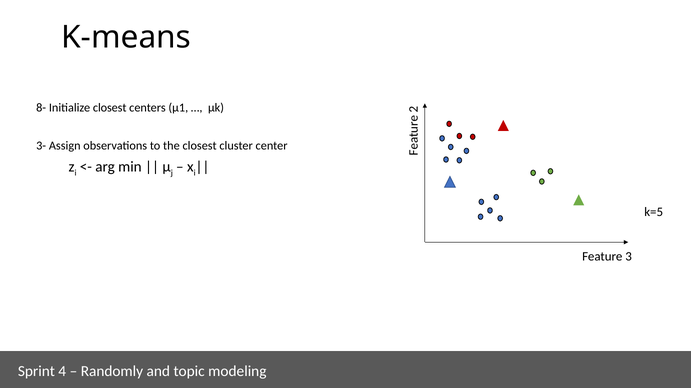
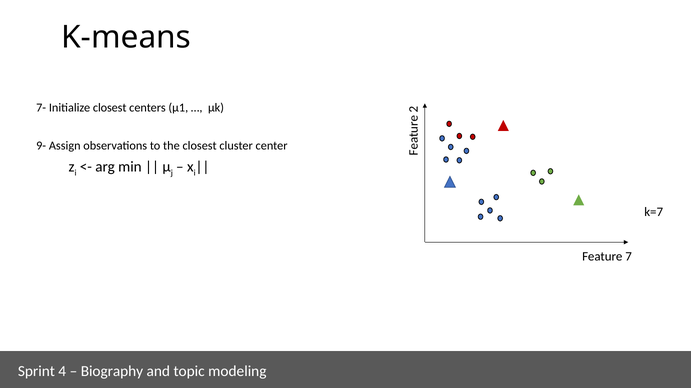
8-: 8- -> 7- (41, 108)
3-: 3- -> 9- (41, 146)
k=5: k=5 -> k=7 (654, 212)
3: 3 -> 7 (629, 257)
Randomly: Randomly -> Biography (112, 372)
